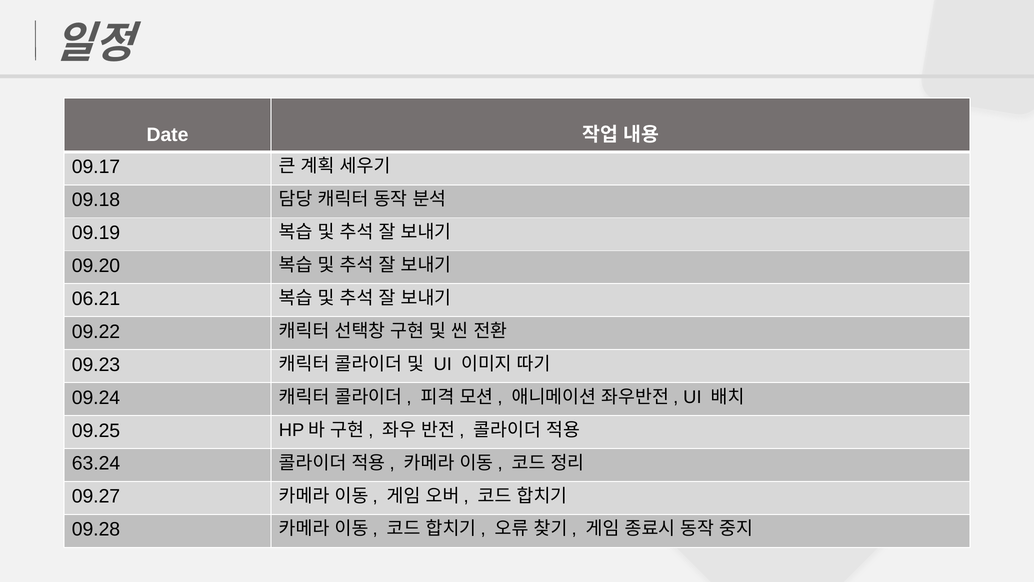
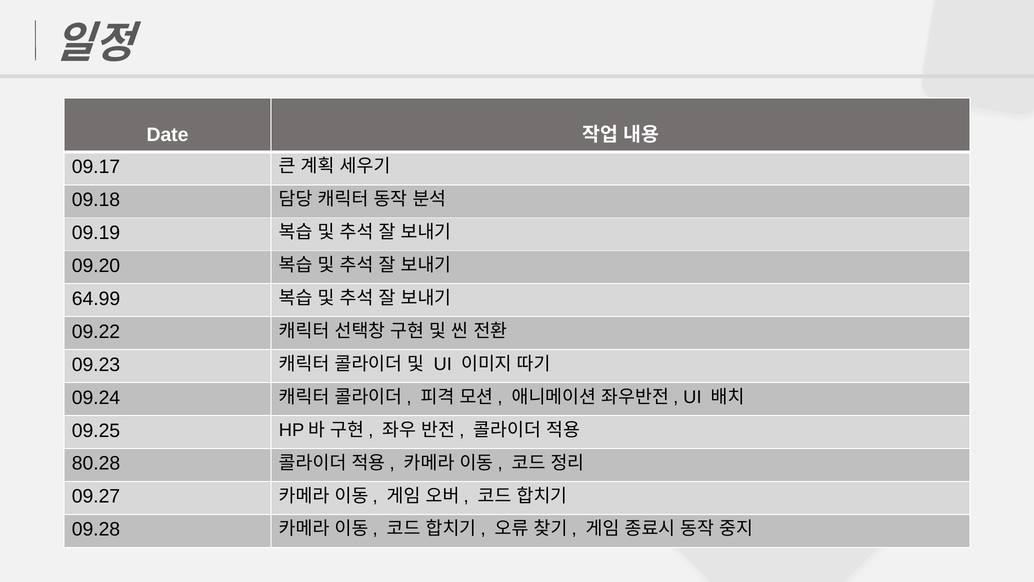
06.21: 06.21 -> 64.99 (96, 299)
63.24: 63.24 -> 80.28 (96, 463)
